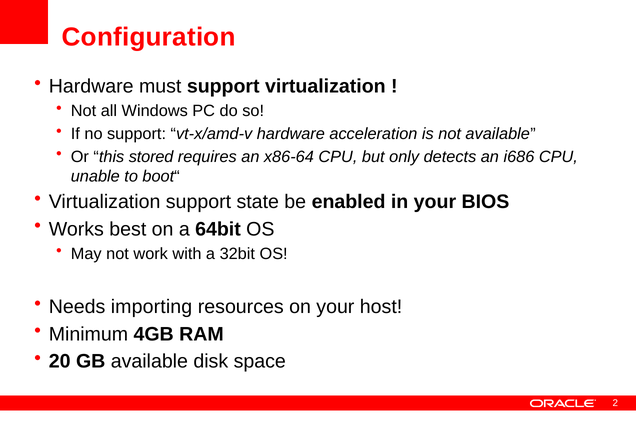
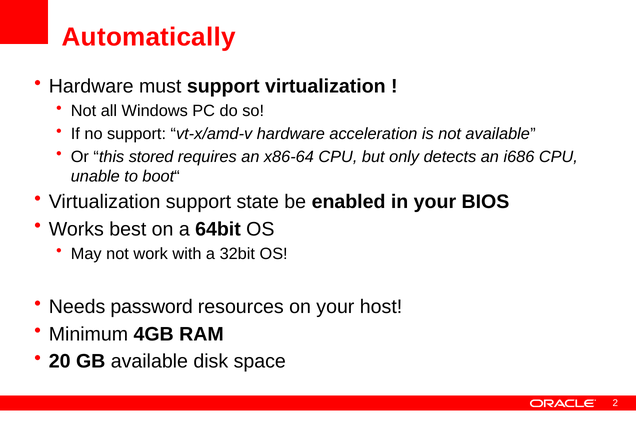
Configuration: Configuration -> Automatically (149, 37)
importing: importing -> password (152, 307)
